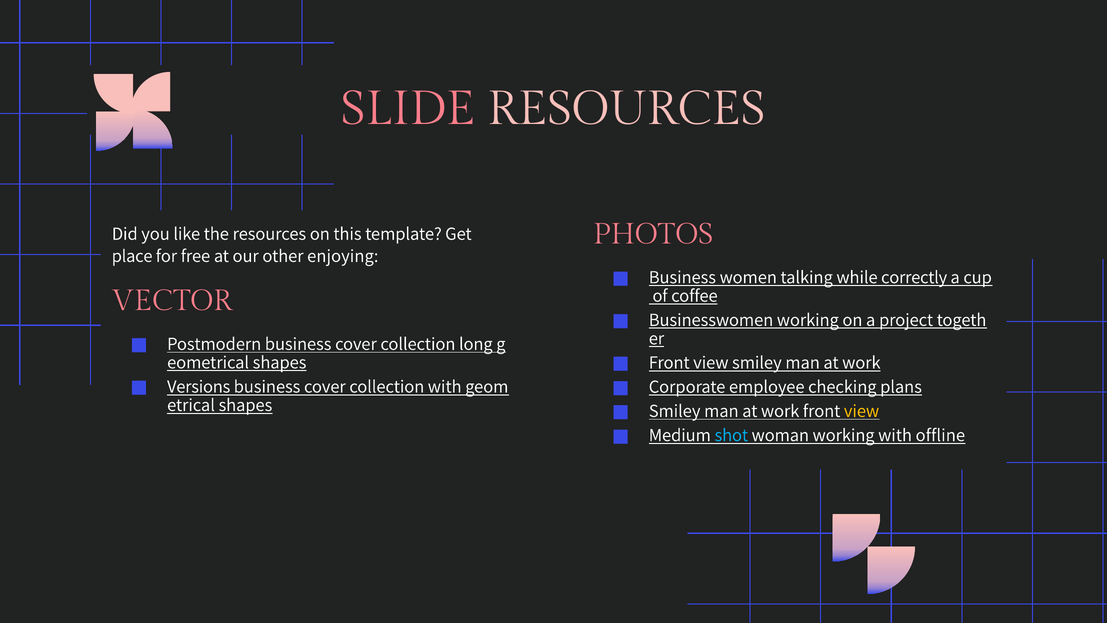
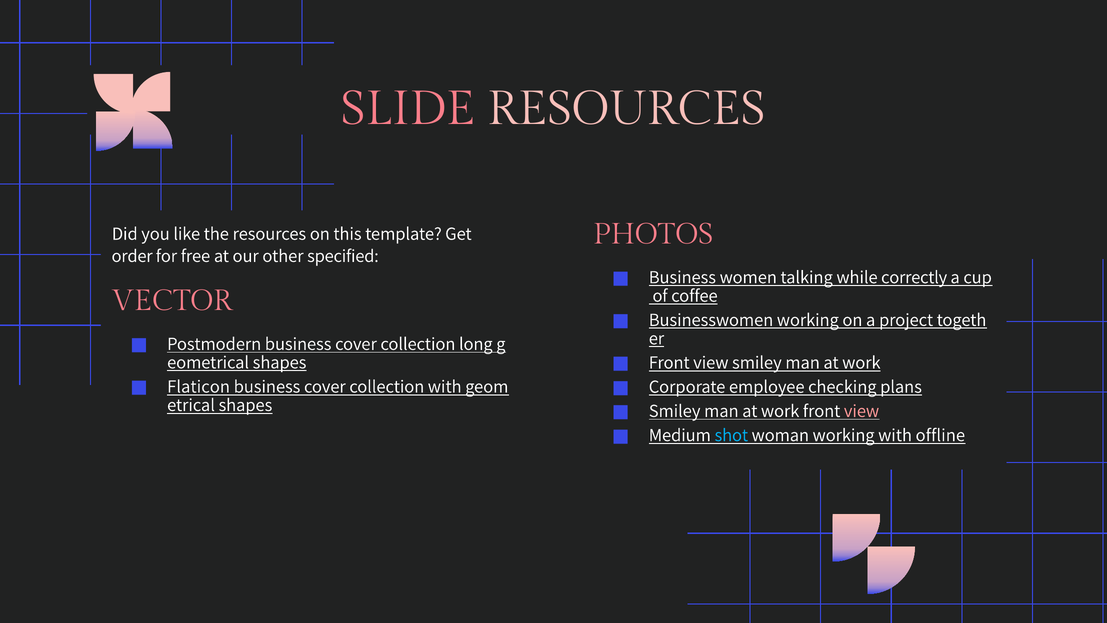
place: place -> order (132, 256)
enjoying: enjoying -> specified (343, 256)
Versions: Versions -> Flaticon (199, 386)
view colour: yellow -> pink (862, 411)
